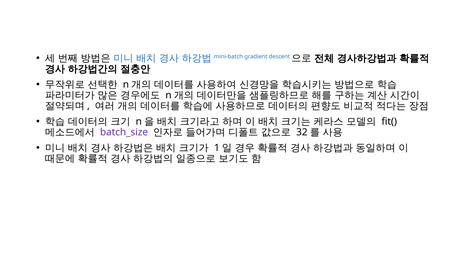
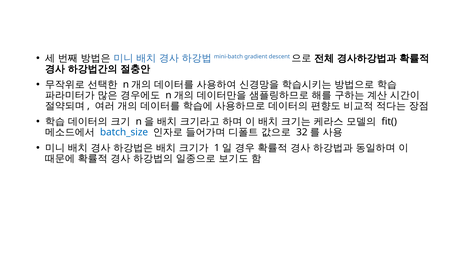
batch_size colour: purple -> blue (124, 132)
